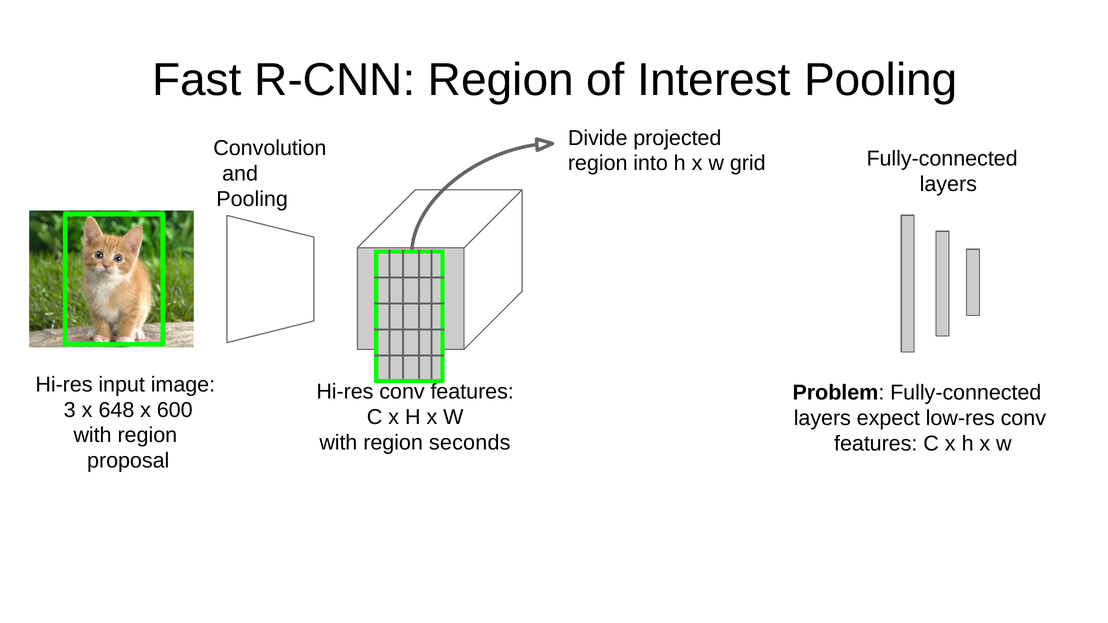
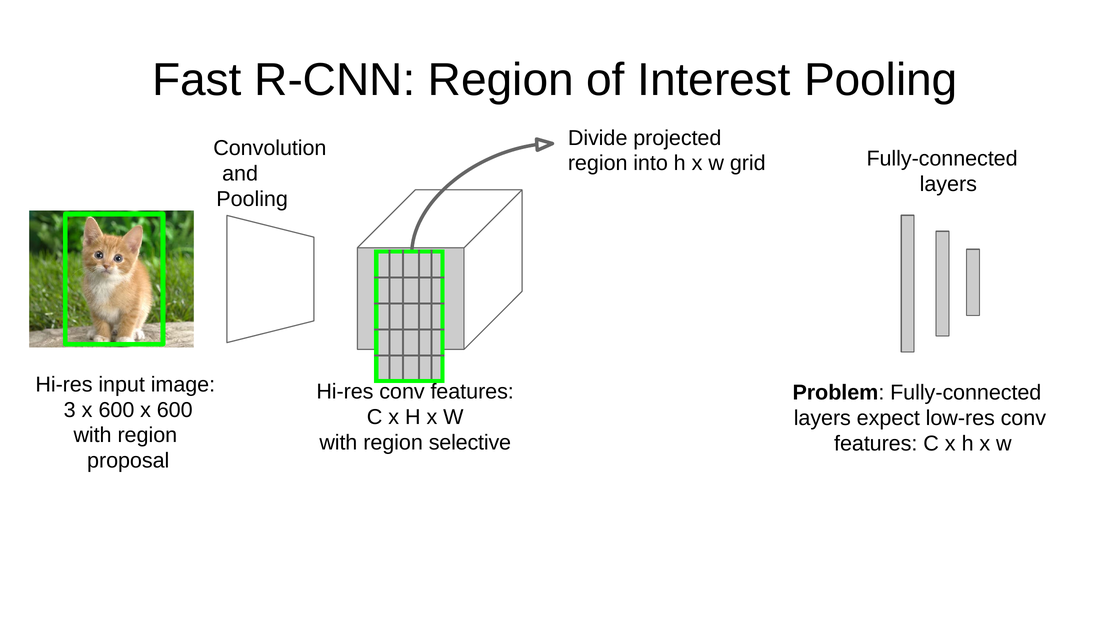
3 x 648: 648 -> 600 (116, 410)
seconds: seconds -> selective (470, 443)
